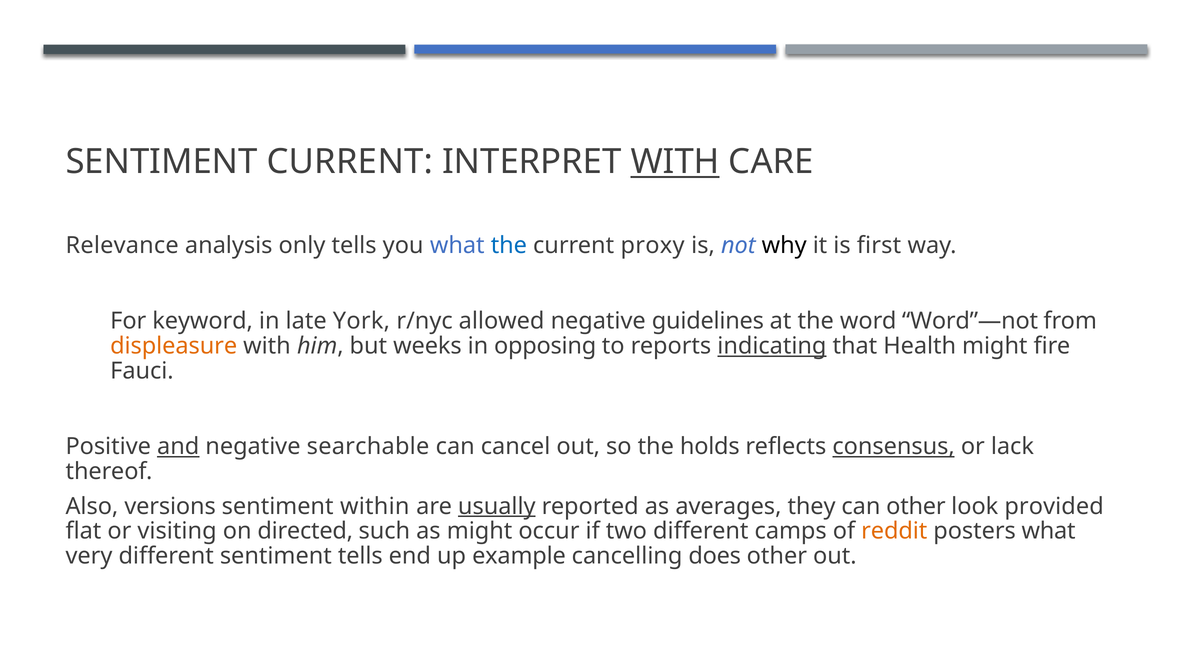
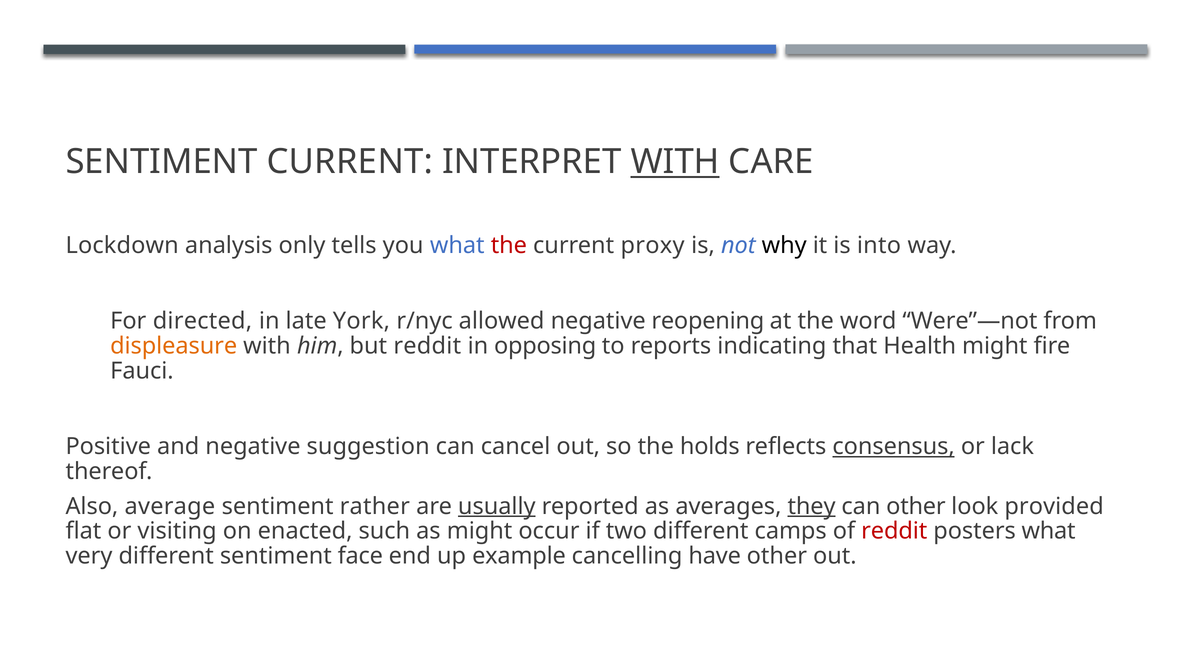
Relevance: Relevance -> Lockdown (122, 245)
the colour: blue -> red (509, 245)
first: first -> into (879, 245)
keyword: keyword -> directed (202, 321)
guidelines: guidelines -> reopening (708, 321)
Word”—not: Word”—not -> Were”—not (970, 321)
but weeks: weeks -> reddit (427, 346)
indicating underline: present -> none (772, 346)
and underline: present -> none (178, 447)
searchable: searchable -> suggestion (368, 447)
versions: versions -> average (170, 506)
within: within -> rather (375, 506)
they underline: none -> present (812, 506)
directed: directed -> enacted (305, 531)
reddit colour: orange -> red (894, 531)
sentiment tells: tells -> face (360, 556)
does: does -> have (715, 556)
